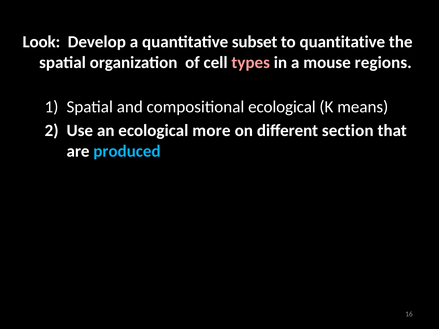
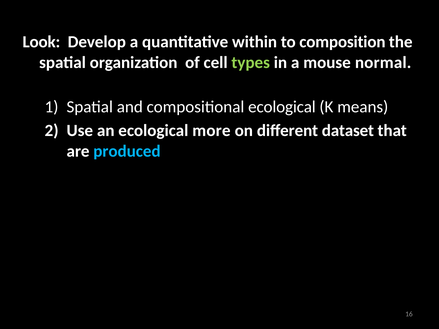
subset: subset -> within (255, 42)
to quantitative: quantitative -> composition (342, 42)
types colour: pink -> light green (251, 62)
regions: regions -> normal (383, 62)
section: section -> dataset (348, 131)
